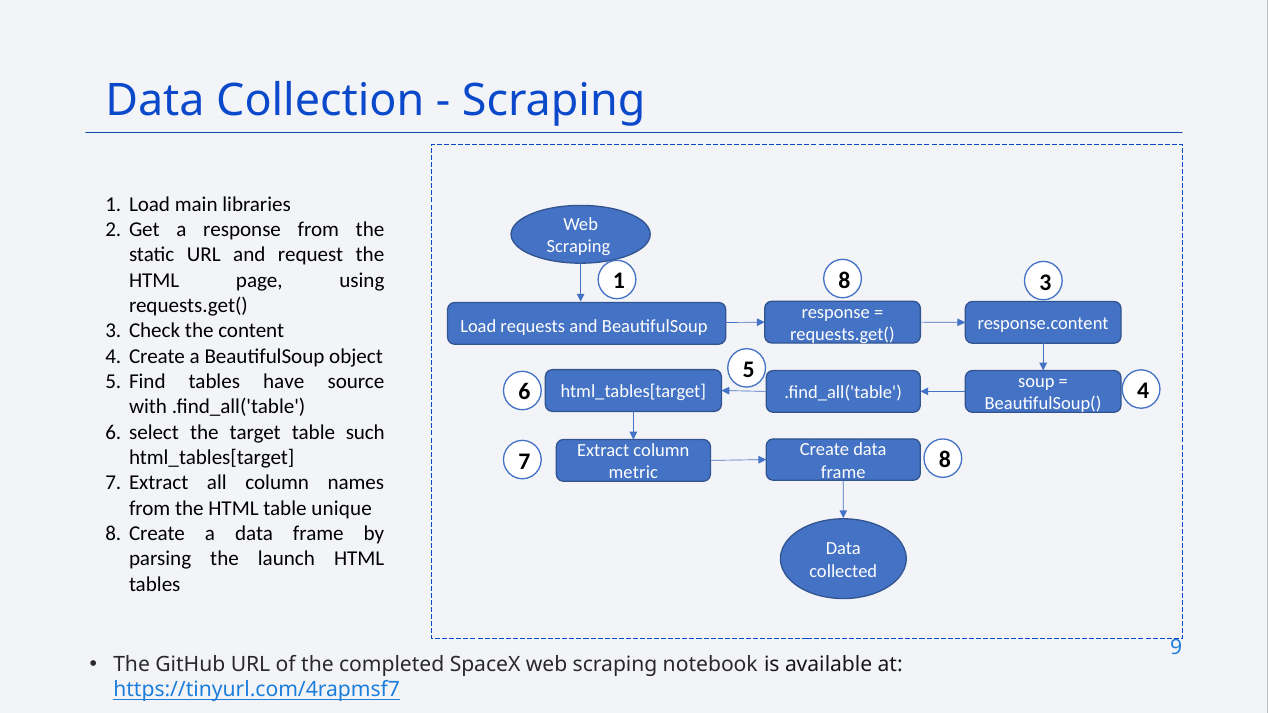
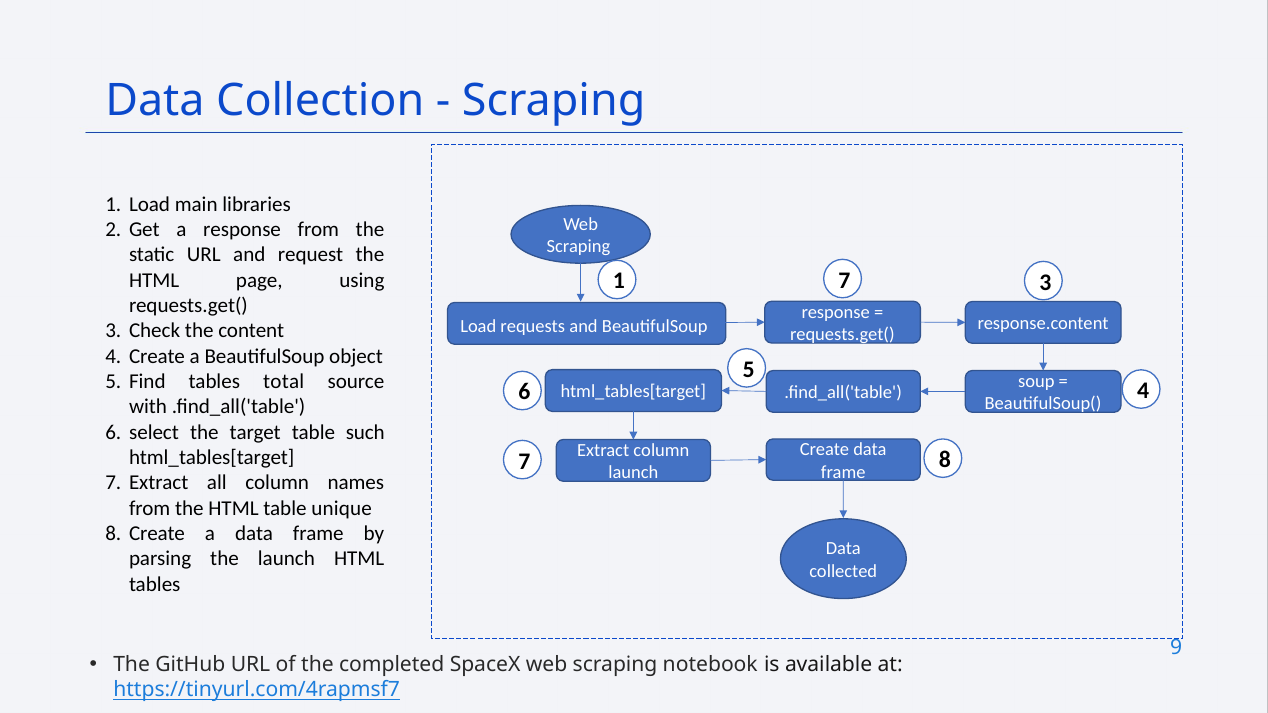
1 8: 8 -> 7 (844, 280)
have: have -> total (284, 382)
metric: metric -> launch (633, 473)
